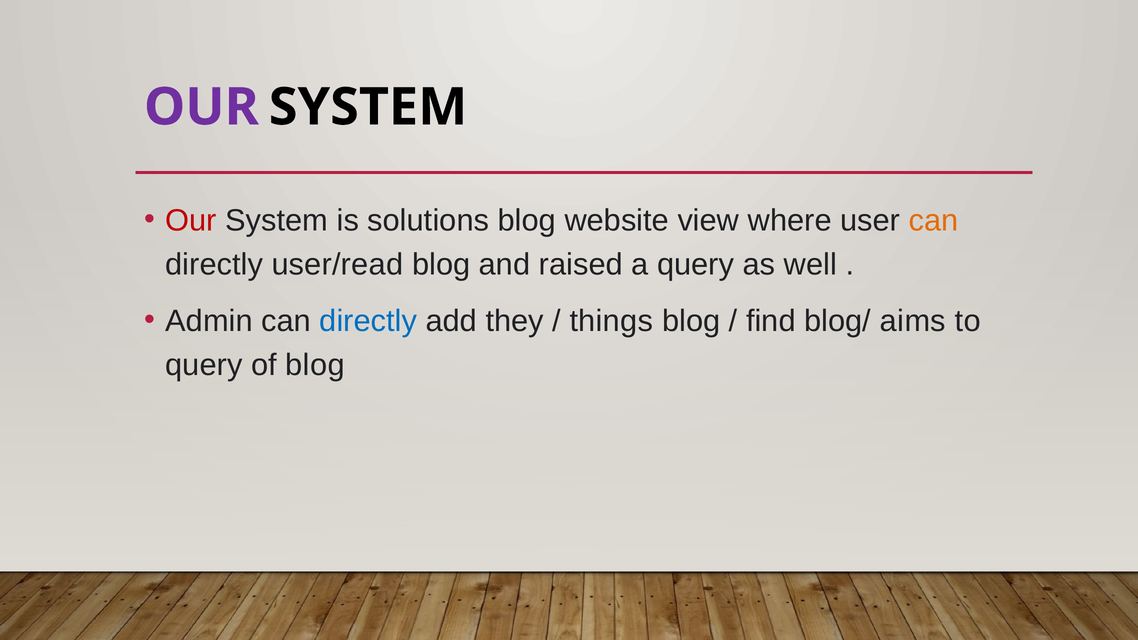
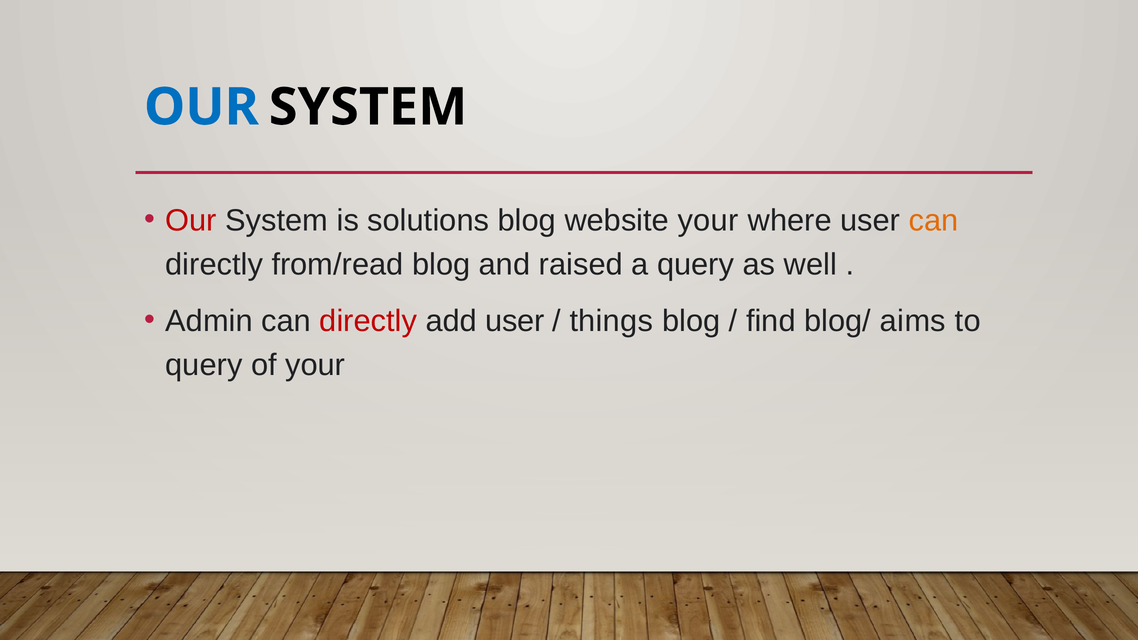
OUR colour: purple -> blue (201, 107)
website view: view -> your (708, 220)
user/read: user/read -> from/read (337, 265)
directly colour: blue -> red (368, 321)
add they: they -> user (515, 321)
of blog: blog -> your (315, 365)
